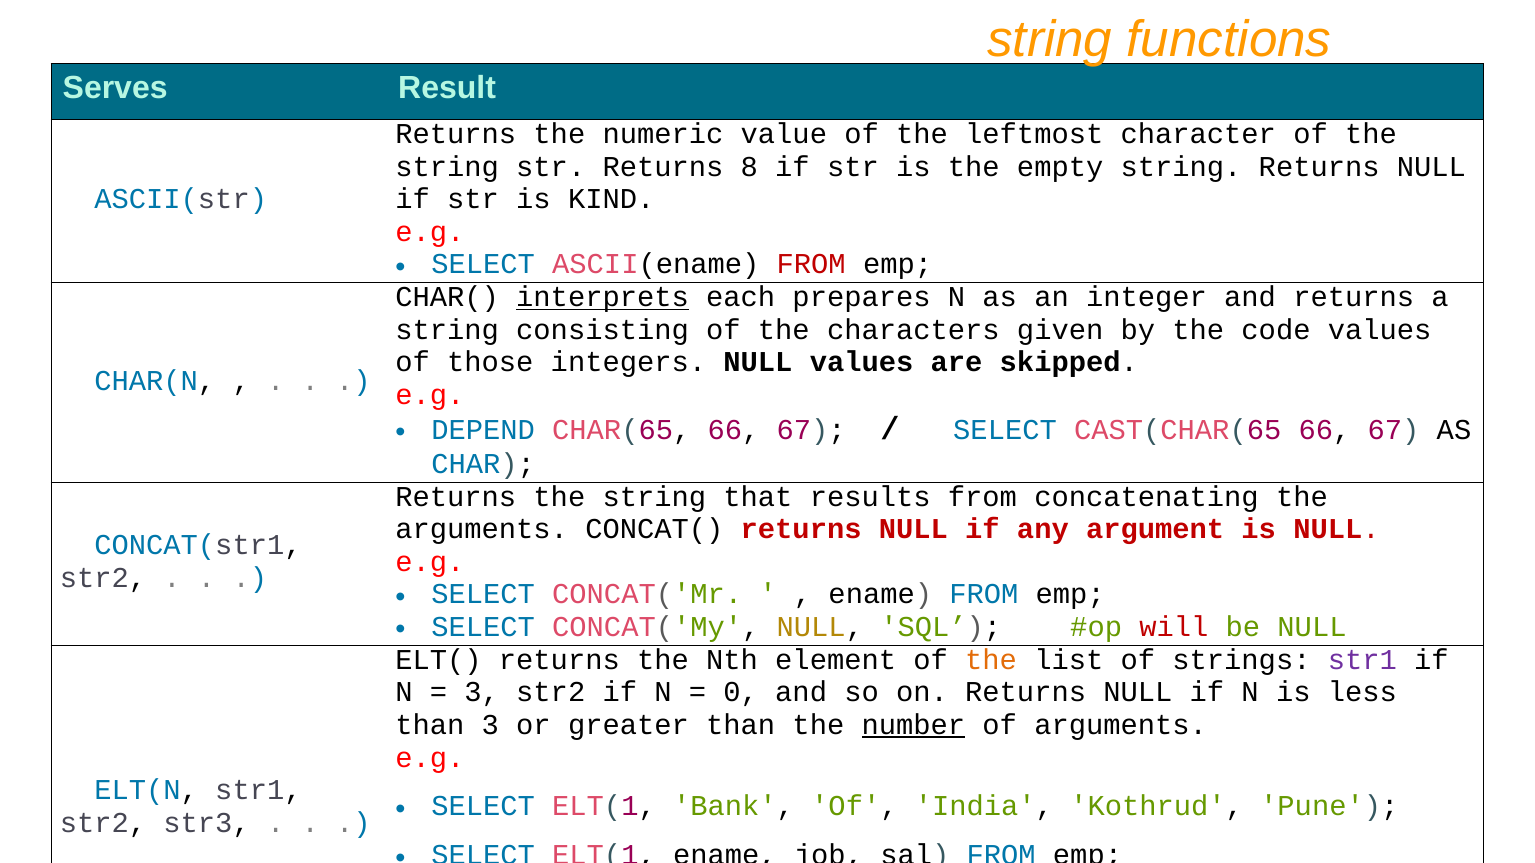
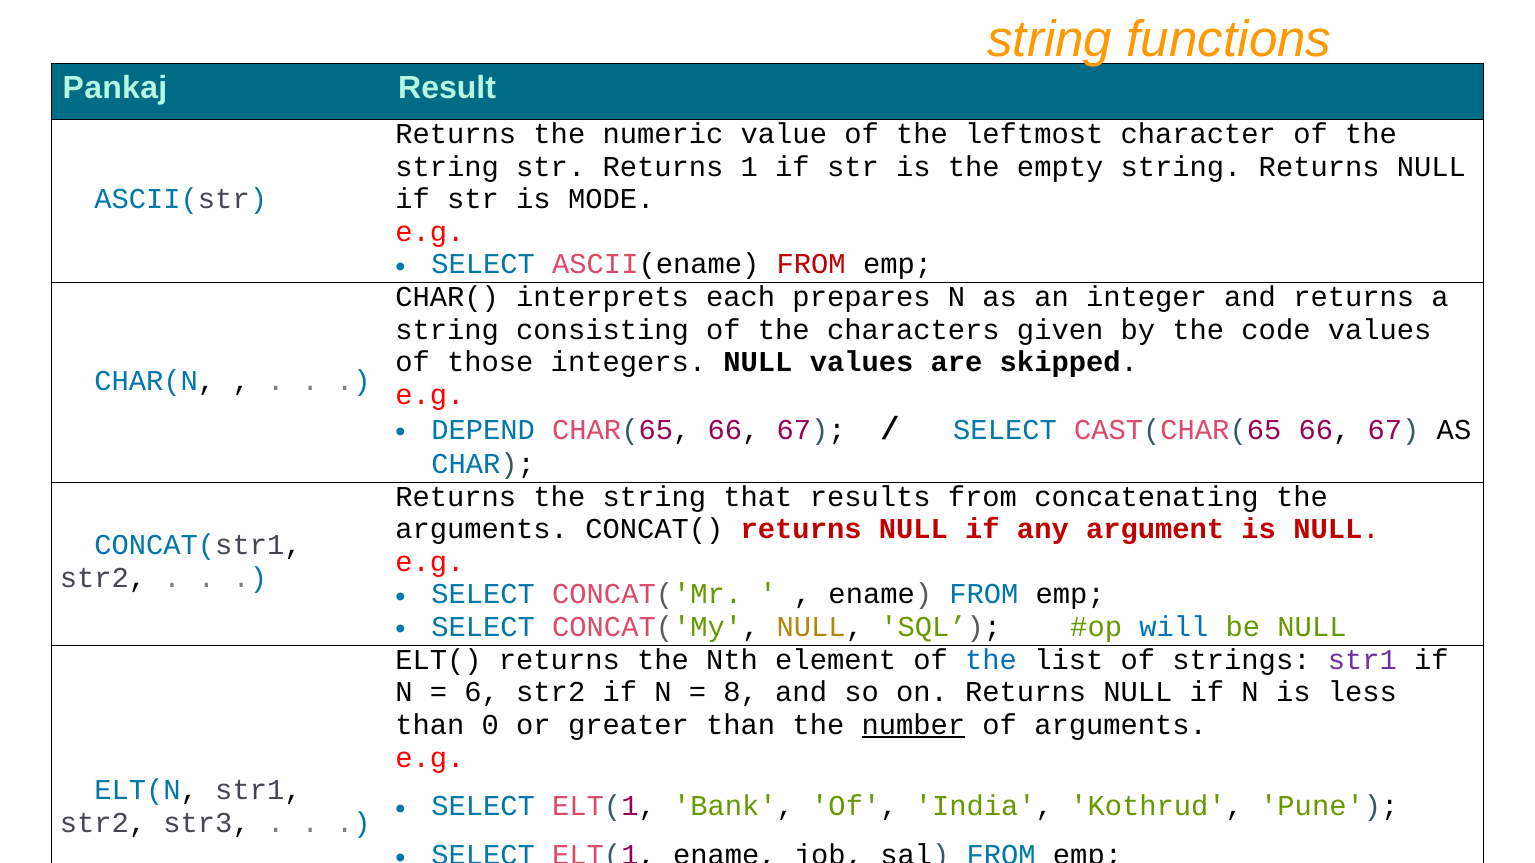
Serves: Serves -> Pankaj (115, 88)
8: 8 -> 1 (749, 167)
KIND: KIND -> MODE (611, 199)
interprets underline: present -> none (603, 297)
will colour: red -> blue (1174, 627)
the colour: orange -> blue (991, 660)
3: 3 -> 6 (482, 693)
0: 0 -> 8 (741, 693)
than 3: 3 -> 0 (490, 725)
